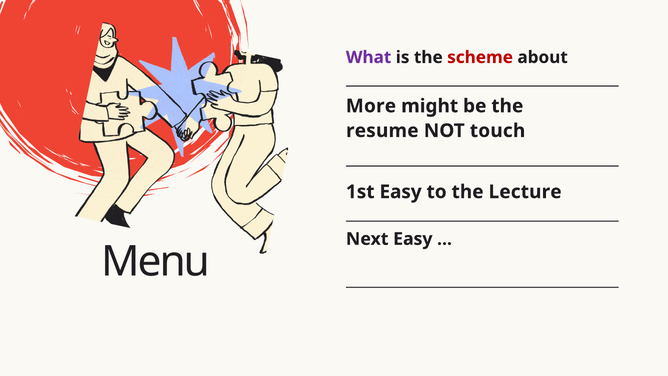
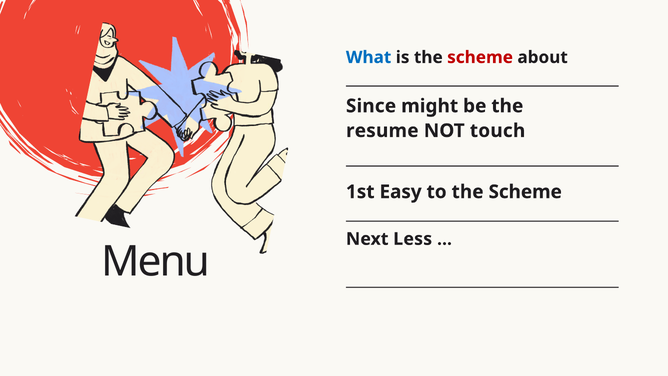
What colour: purple -> blue (369, 57)
More: More -> Since (371, 106)
to the Lecture: Lecture -> Scheme (525, 192)
Next Easy: Easy -> Less (413, 239)
